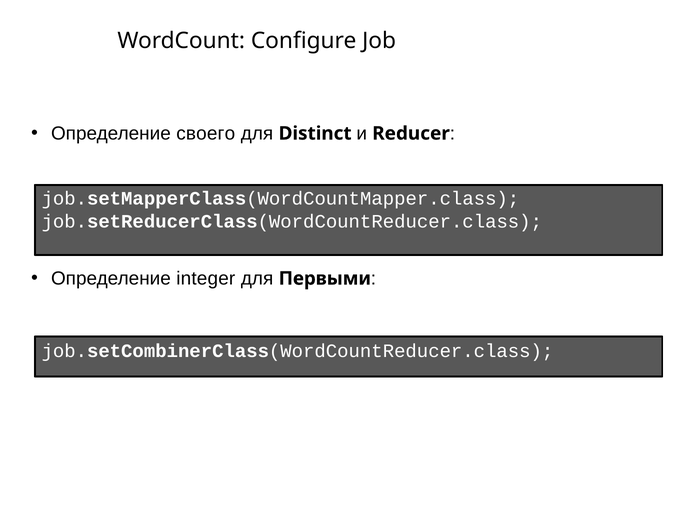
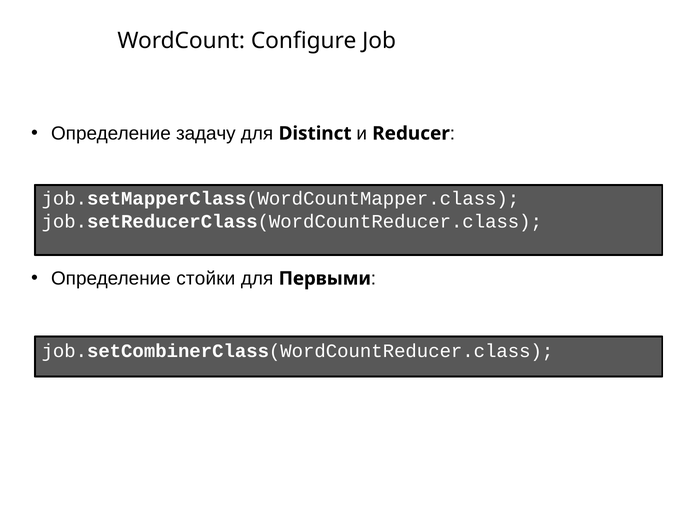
своего: своего -> задачу (206, 134)
integer: integer -> стойки (206, 279)
